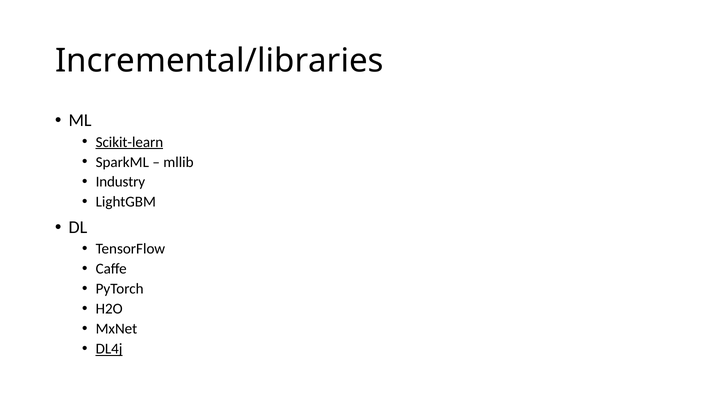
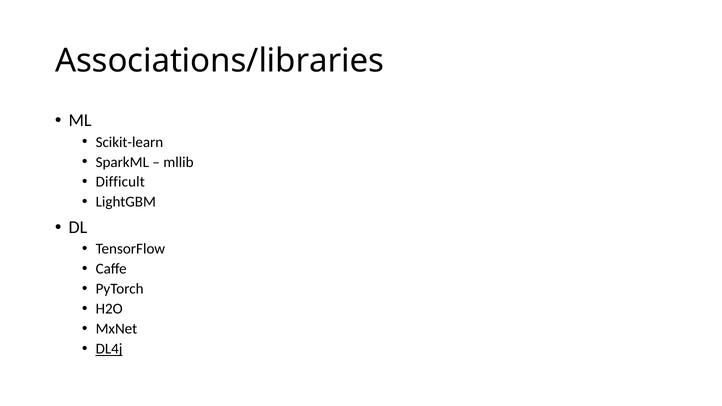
Incremental/libraries: Incremental/libraries -> Associations/libraries (220, 61)
Scikit-learn underline: present -> none (129, 142)
Industry: Industry -> Difficult (120, 182)
